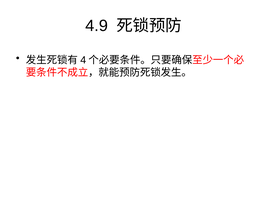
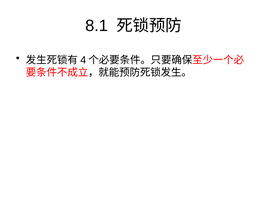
4.9: 4.9 -> 8.1 (97, 26)
